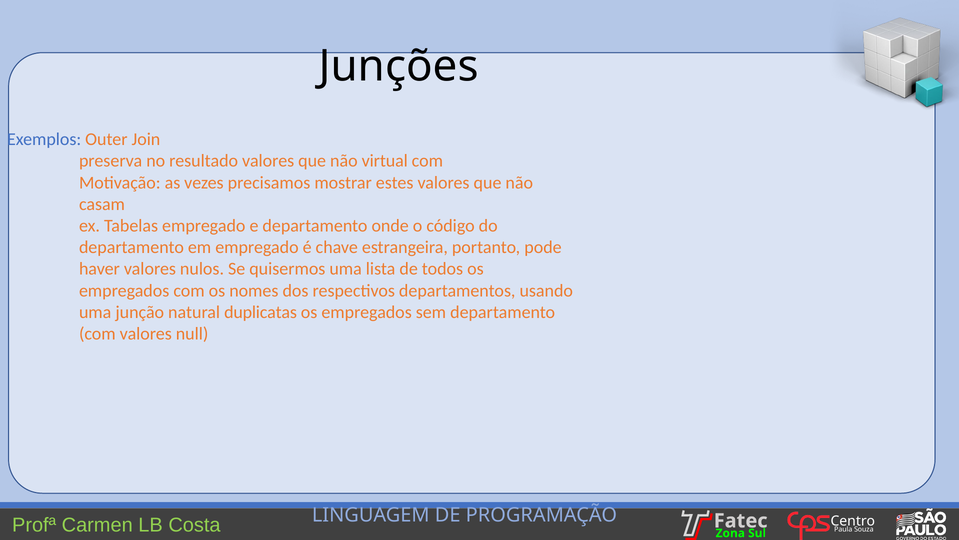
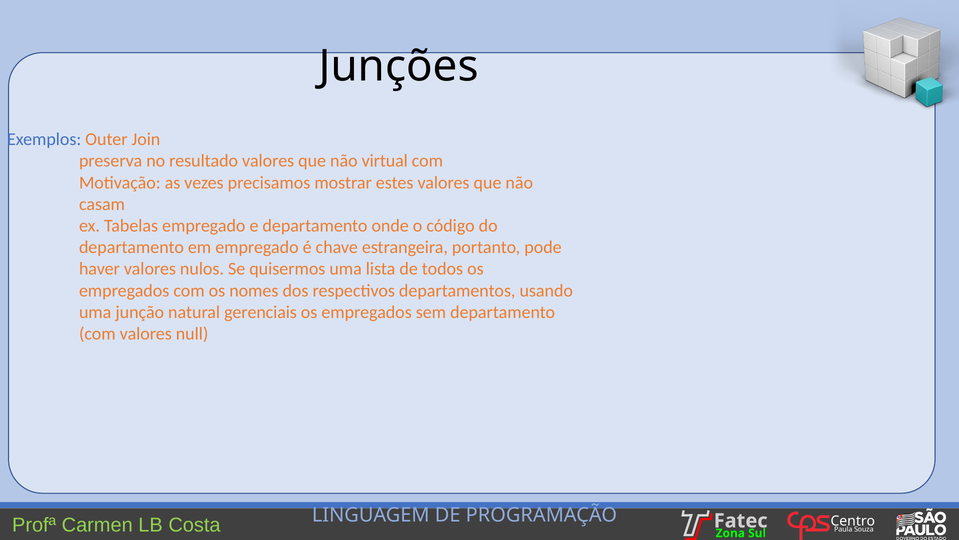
duplicatas: duplicatas -> gerenciais (261, 312)
